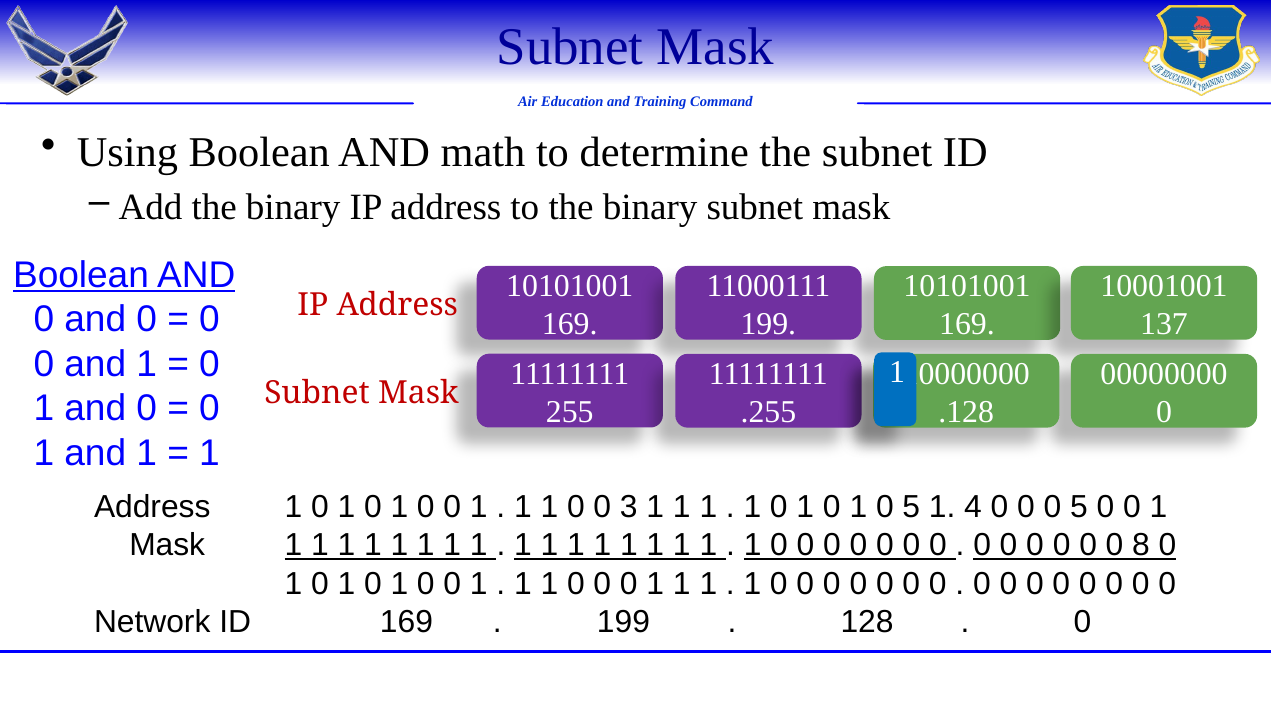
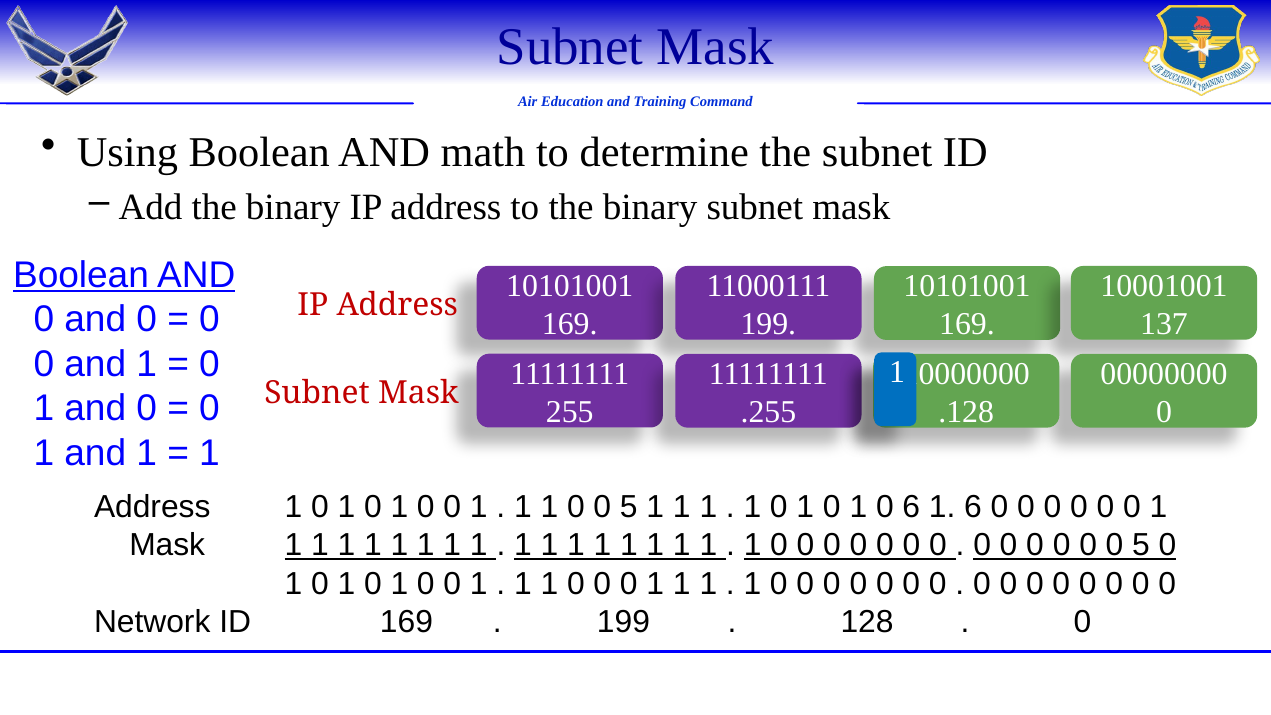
1 0 0 3: 3 -> 5 (629, 507)
1 0 5: 5 -> 6 (911, 507)
1 4: 4 -> 6 (973, 507)
5: 5 -> 0 (1079, 507)
0 0 0 8: 8 -> 5 (1141, 545)
